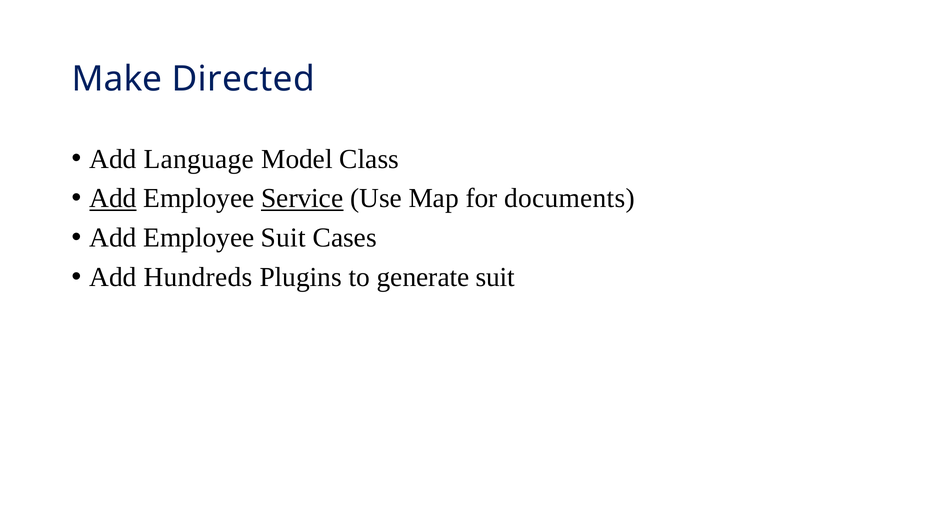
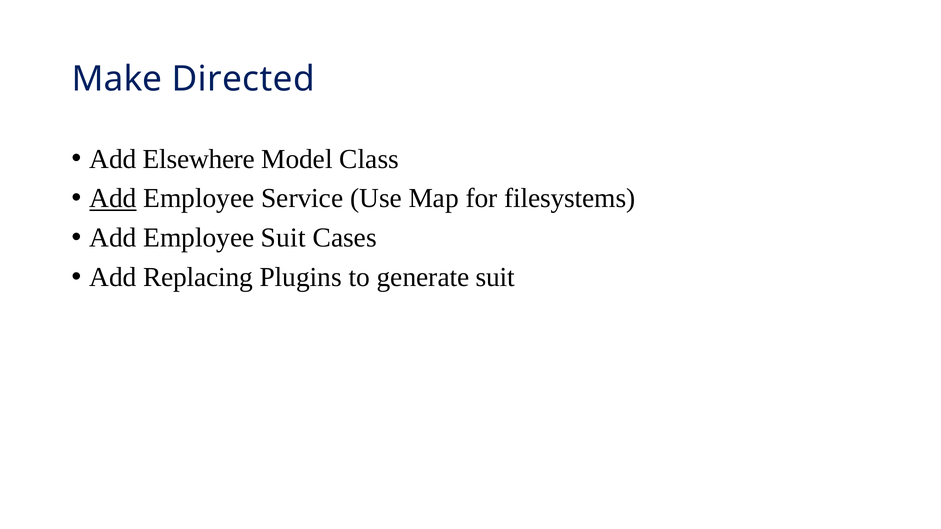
Language: Language -> Elsewhere (199, 159)
Service underline: present -> none (302, 199)
documents: documents -> filesystems (570, 199)
Hundreds: Hundreds -> Replacing (198, 277)
